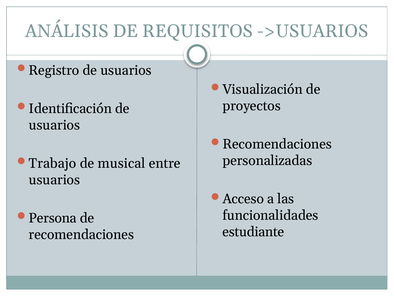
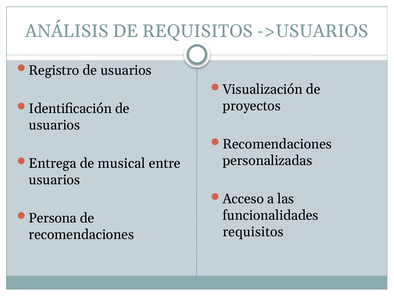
Trabajo: Trabajo -> Entrega (53, 163)
estudiante: estudiante -> requisitos (253, 231)
